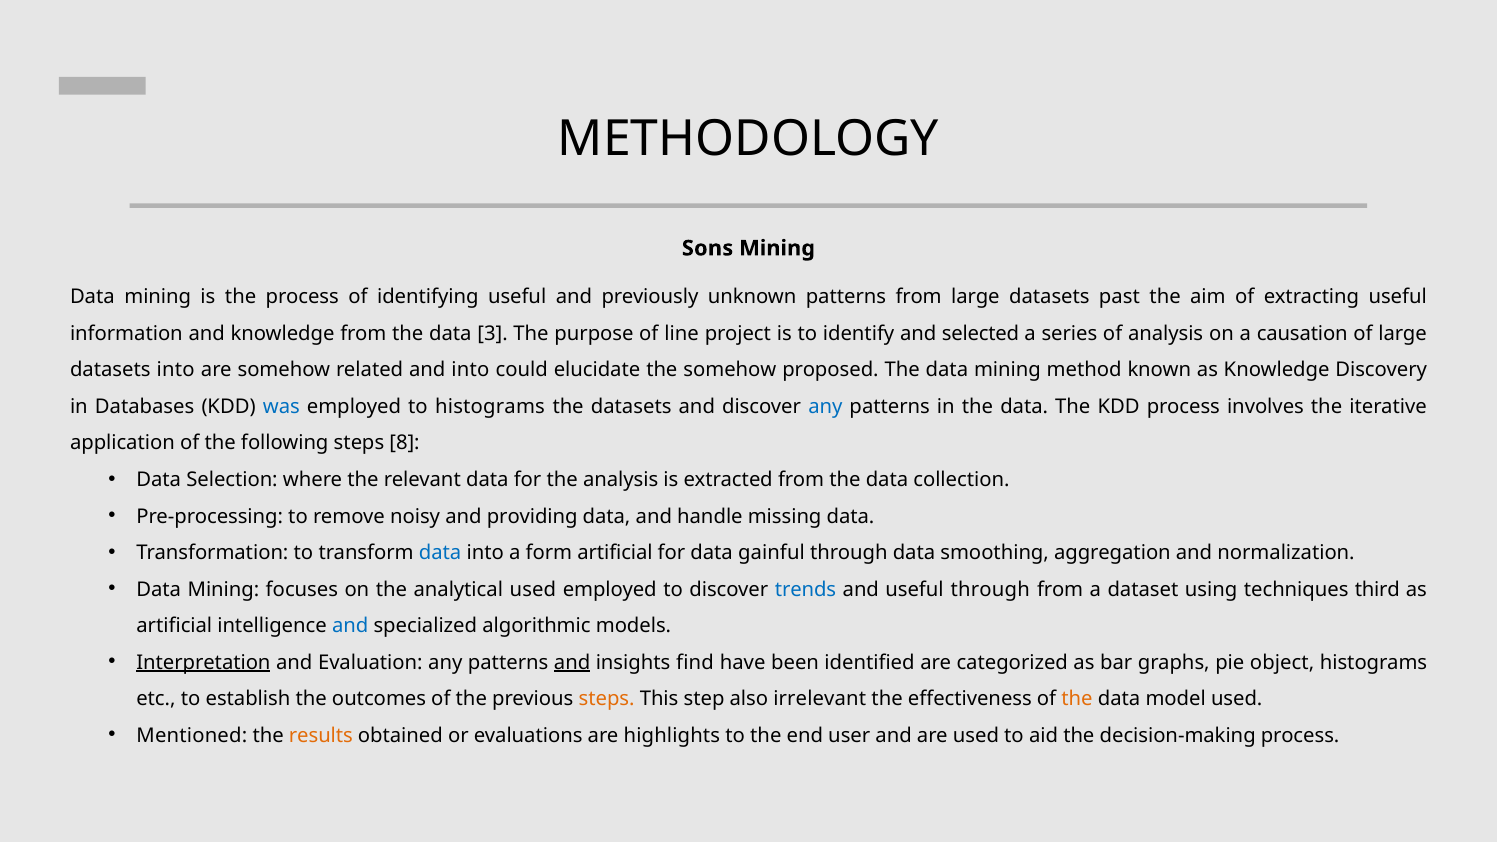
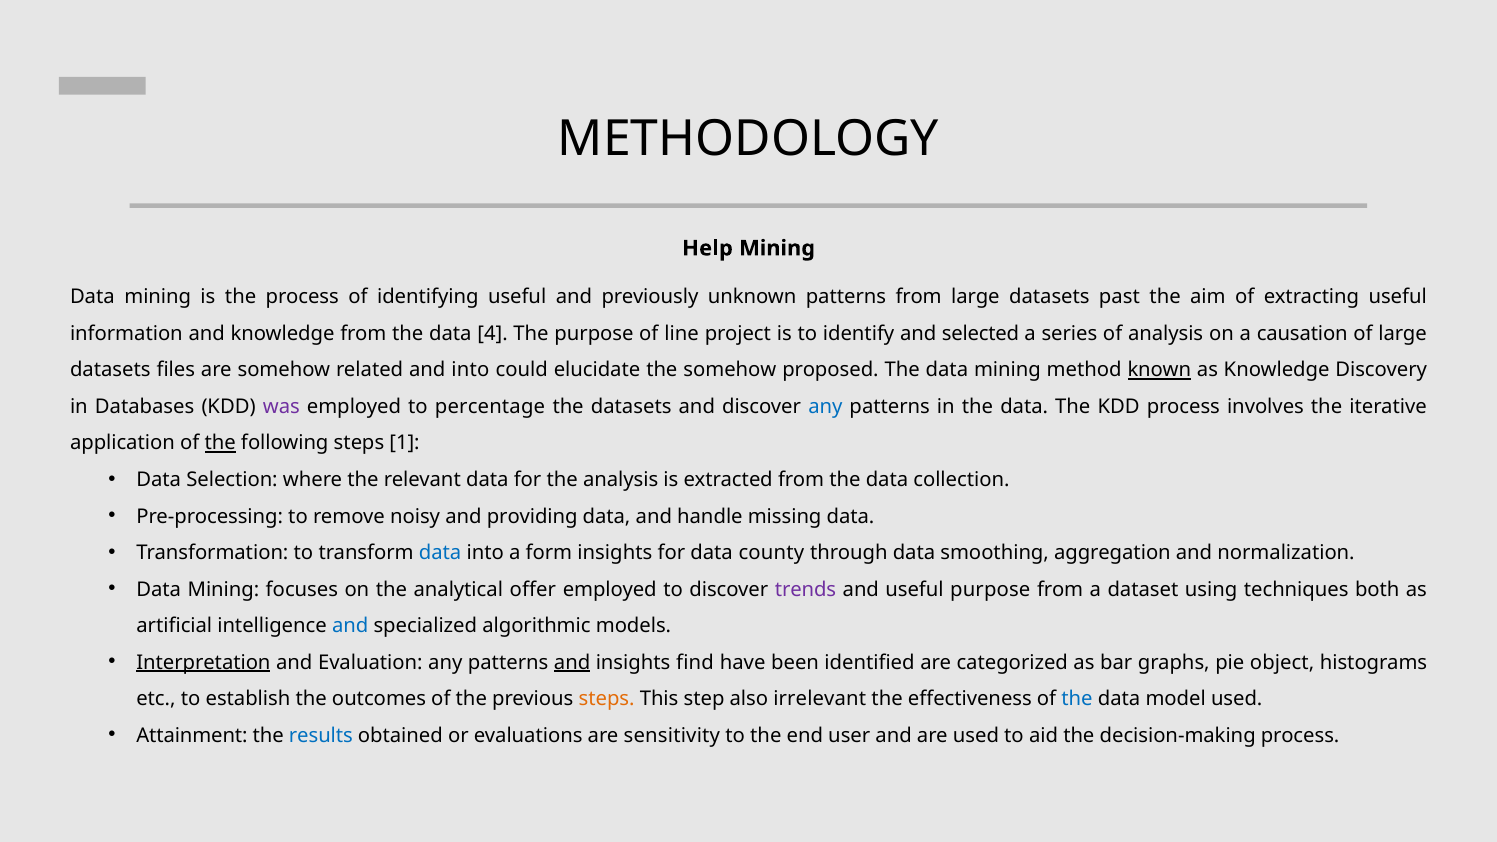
Sons: Sons -> Help (708, 248)
3: 3 -> 4 (493, 334)
datasets into: into -> files (176, 370)
known underline: none -> present (1159, 370)
was colour: blue -> purple (281, 407)
to histograms: histograms -> percentage (490, 407)
the underline: none -> present (220, 443)
8: 8 -> 1 (405, 443)
form artificial: artificial -> insights (615, 553)
gainful: gainful -> county (771, 553)
analytical used: used -> offer (533, 589)
trends colour: blue -> purple (806, 589)
useful through: through -> purpose (990, 589)
third: third -> both (1377, 589)
the colour: orange -> blue (1077, 699)
Mentioned: Mentioned -> Attainment (192, 735)
results colour: orange -> blue (321, 735)
highlights: highlights -> sensitivity (672, 735)
